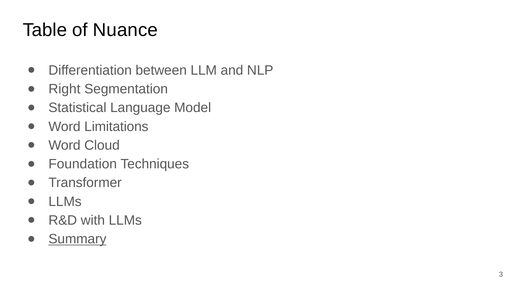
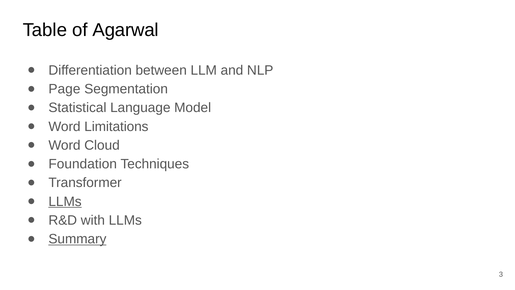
Nuance: Nuance -> Agarwal (126, 30)
Right: Right -> Page (64, 89)
LLMs underline: none -> present (65, 201)
